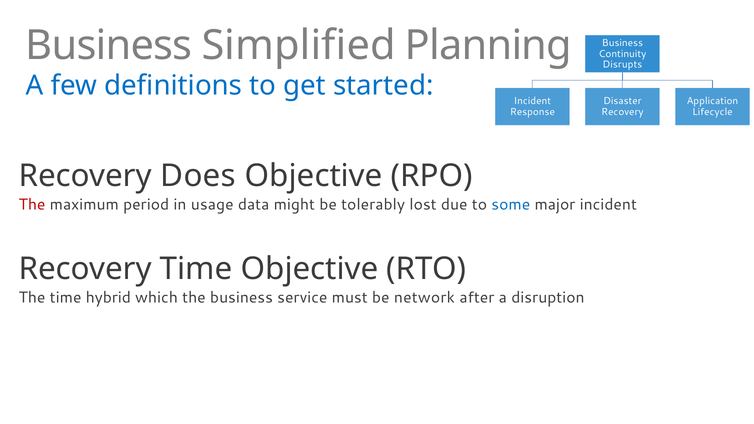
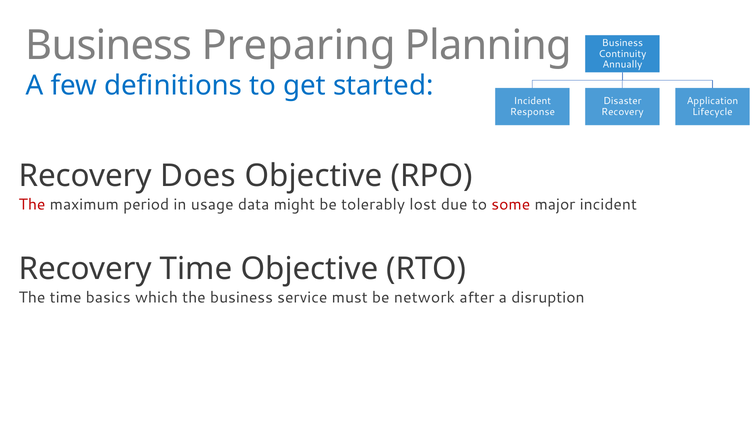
Simplified: Simplified -> Preparing (299, 46)
Disrupts: Disrupts -> Annually (622, 65)
some colour: blue -> red (511, 204)
hybrid: hybrid -> basics (108, 297)
